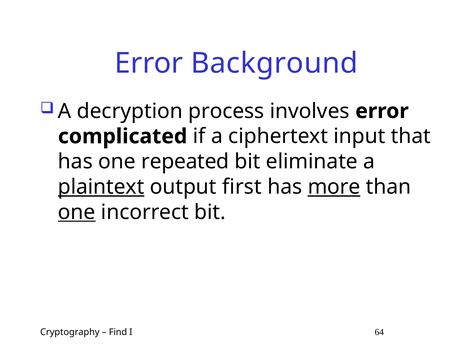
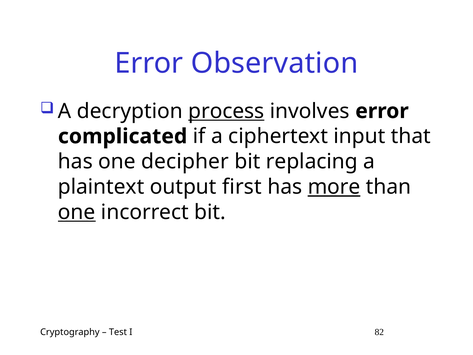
Background: Background -> Observation (274, 63)
process underline: none -> present (226, 111)
repeated: repeated -> decipher (185, 162)
eliminate: eliminate -> replacing (312, 162)
plaintext underline: present -> none (101, 187)
Find: Find -> Test (118, 332)
64: 64 -> 82 (379, 332)
